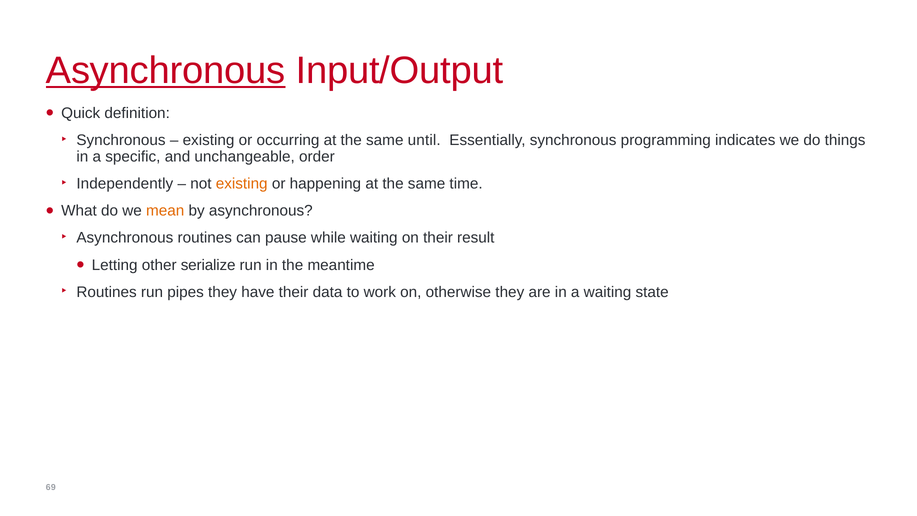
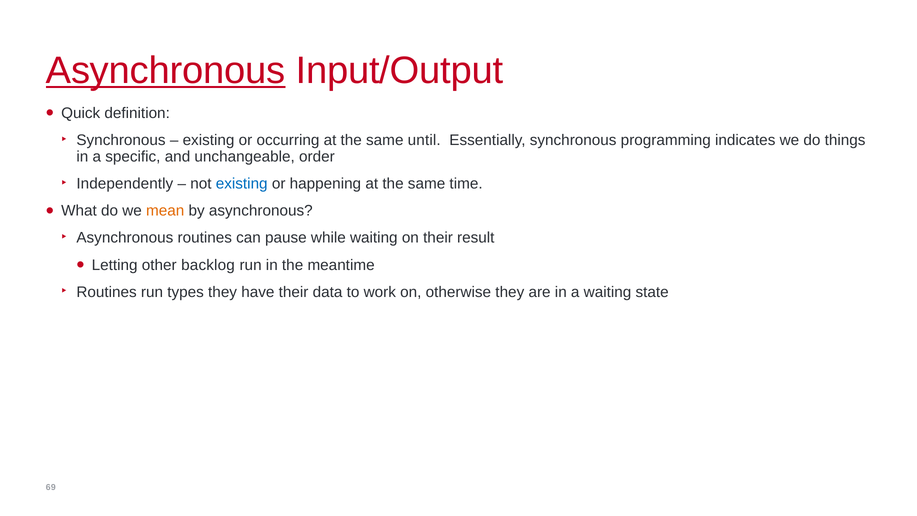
existing colour: orange -> blue (242, 184)
serialize: serialize -> backlog (208, 265)
pipes: pipes -> types (186, 292)
